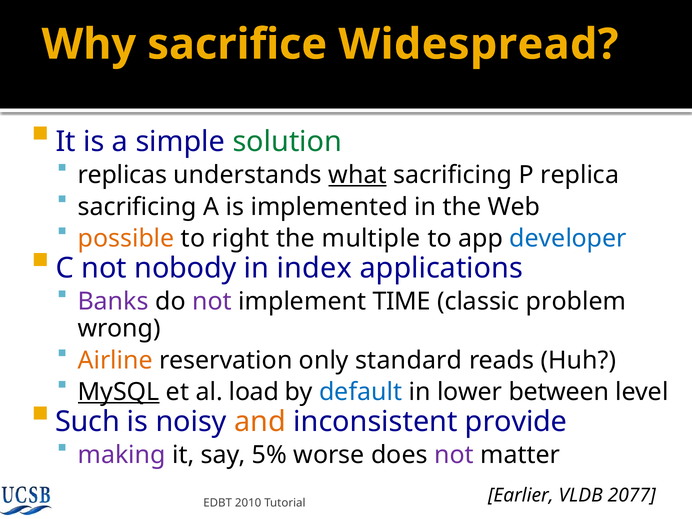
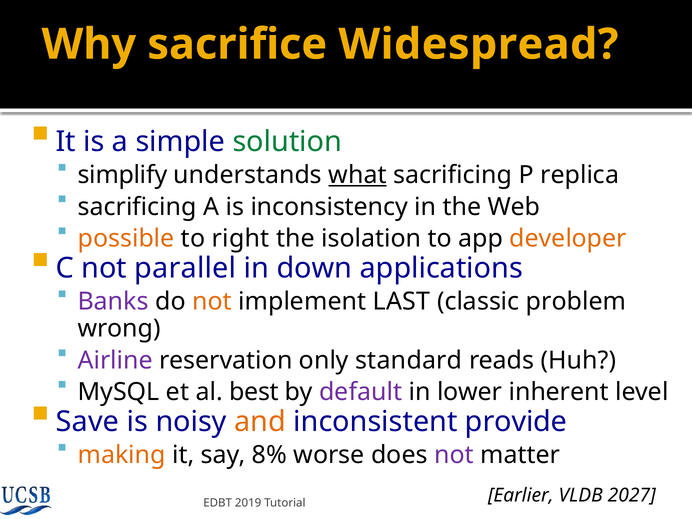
replicas: replicas -> simplify (122, 175)
implemented: implemented -> inconsistency (329, 207)
multiple: multiple -> isolation (371, 239)
developer colour: blue -> orange (568, 239)
nobody: nobody -> parallel (185, 268)
index: index -> down (314, 268)
not colour: purple -> orange (212, 302)
TIME: TIME -> LAST (401, 302)
Airline colour: orange -> purple (115, 360)
MySQL underline: present -> none (119, 392)
load: load -> best (254, 392)
default colour: blue -> purple (361, 392)
between: between -> inherent (559, 392)
Such: Such -> Save (87, 422)
making colour: purple -> orange (122, 455)
5%: 5% -> 8% (269, 455)
2077: 2077 -> 2027 (632, 496)
2010: 2010 -> 2019 (248, 503)
